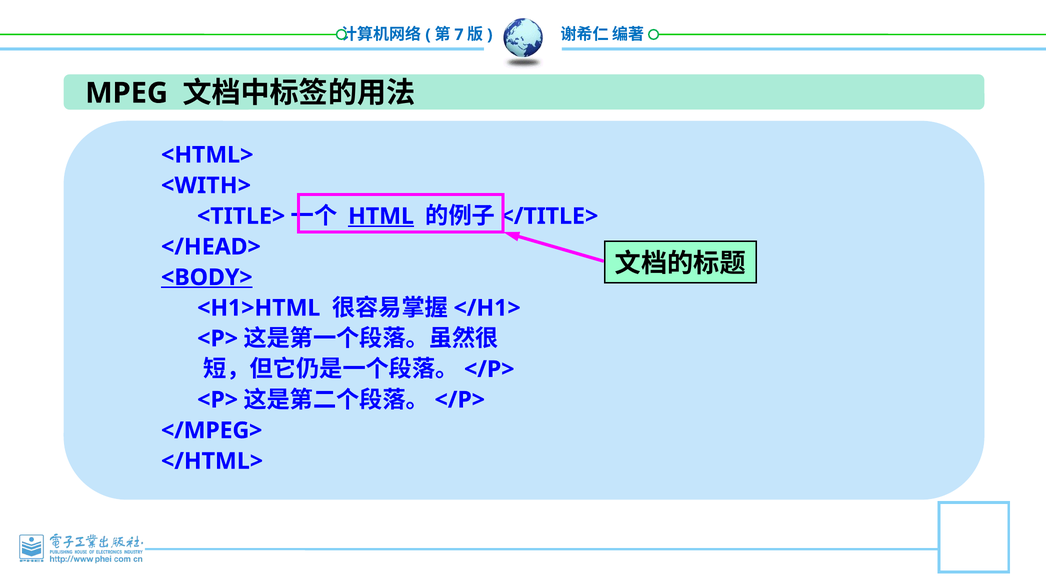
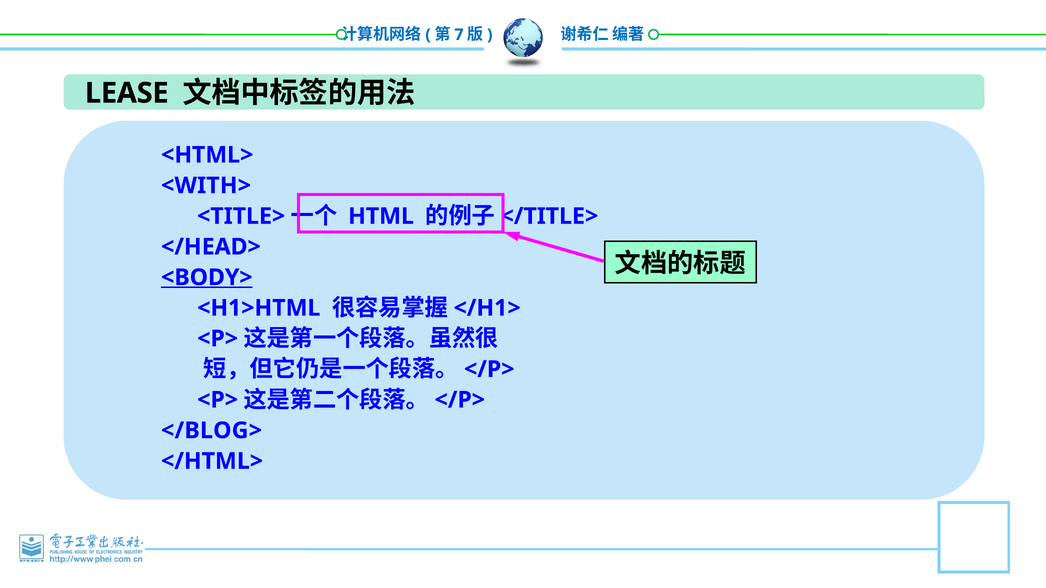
MPEG: MPEG -> LEASE (127, 93)
HTML underline: present -> none (381, 216)
</MPEG>: </MPEG> -> </BLOG> (212, 431)
